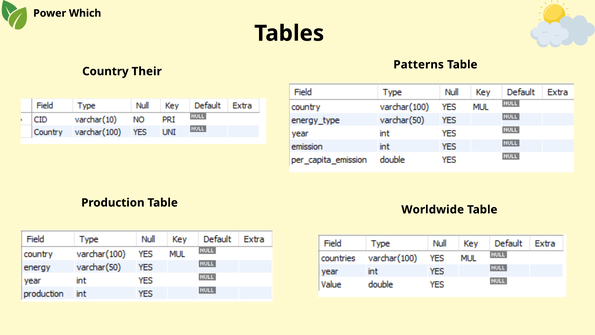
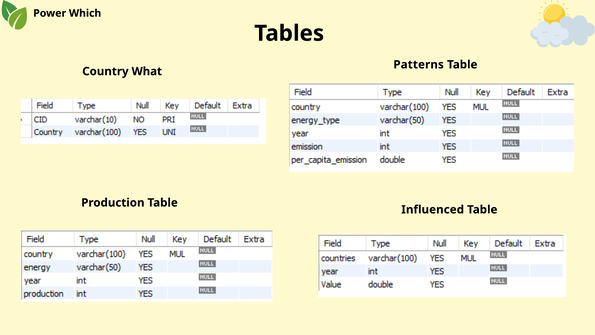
Their: Their -> What (147, 71)
Worldwide: Worldwide -> Influenced (433, 209)
